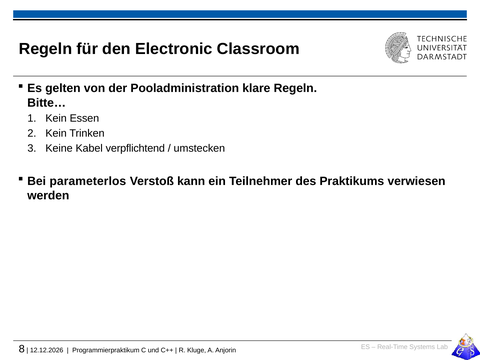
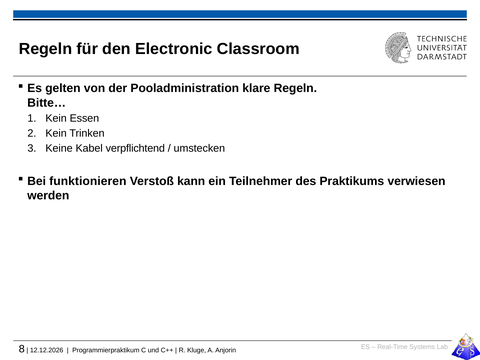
parameterlos: parameterlos -> funktionieren (88, 181)
